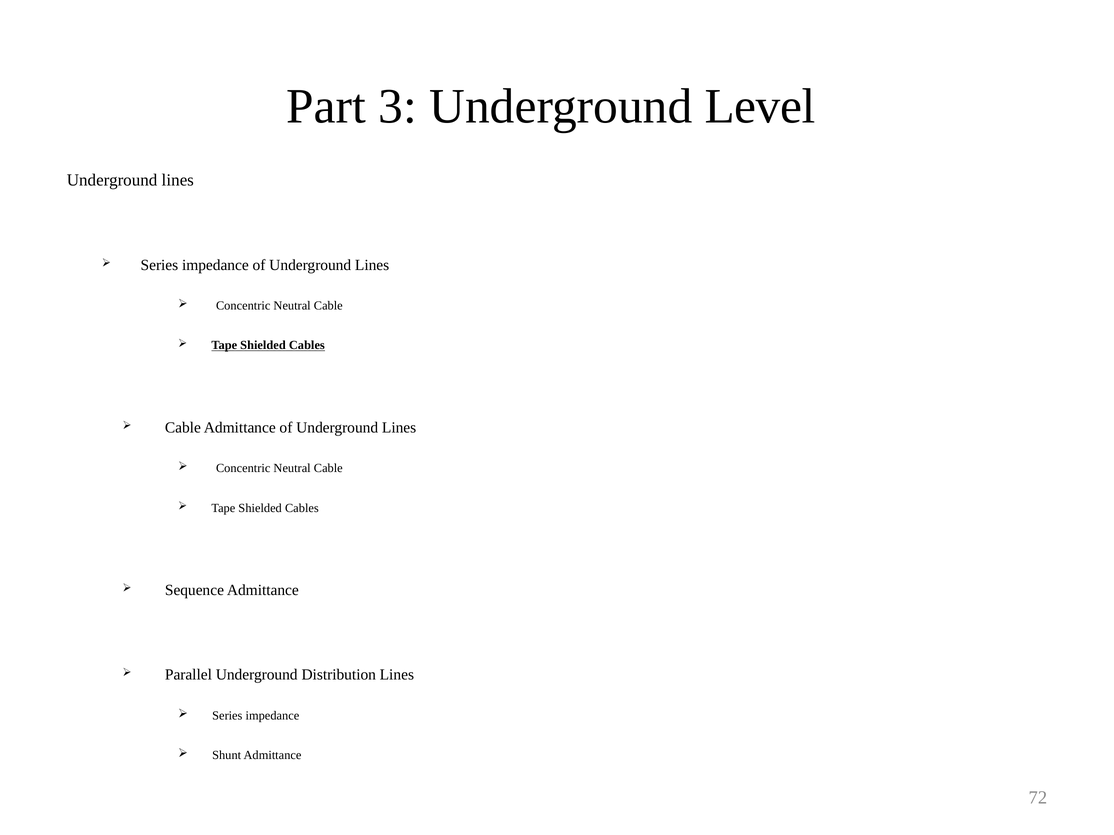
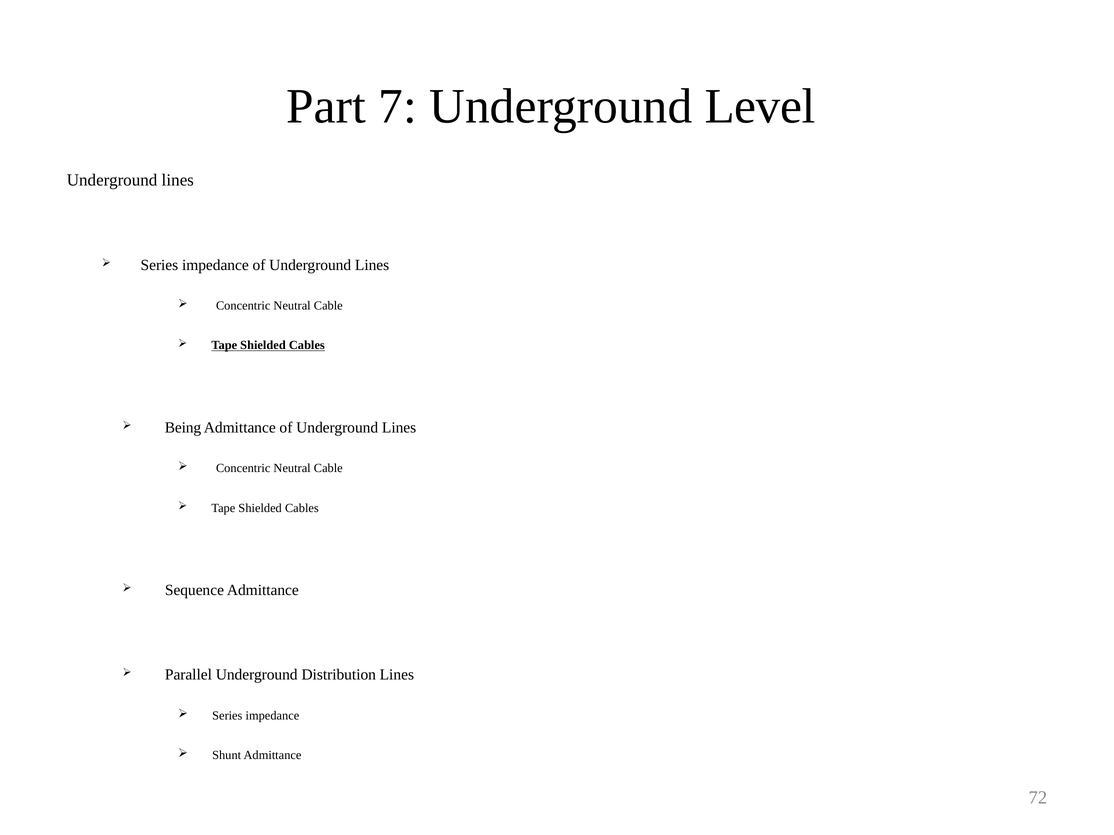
3: 3 -> 7 (398, 107)
Cable: Cable -> Being (183, 428)
